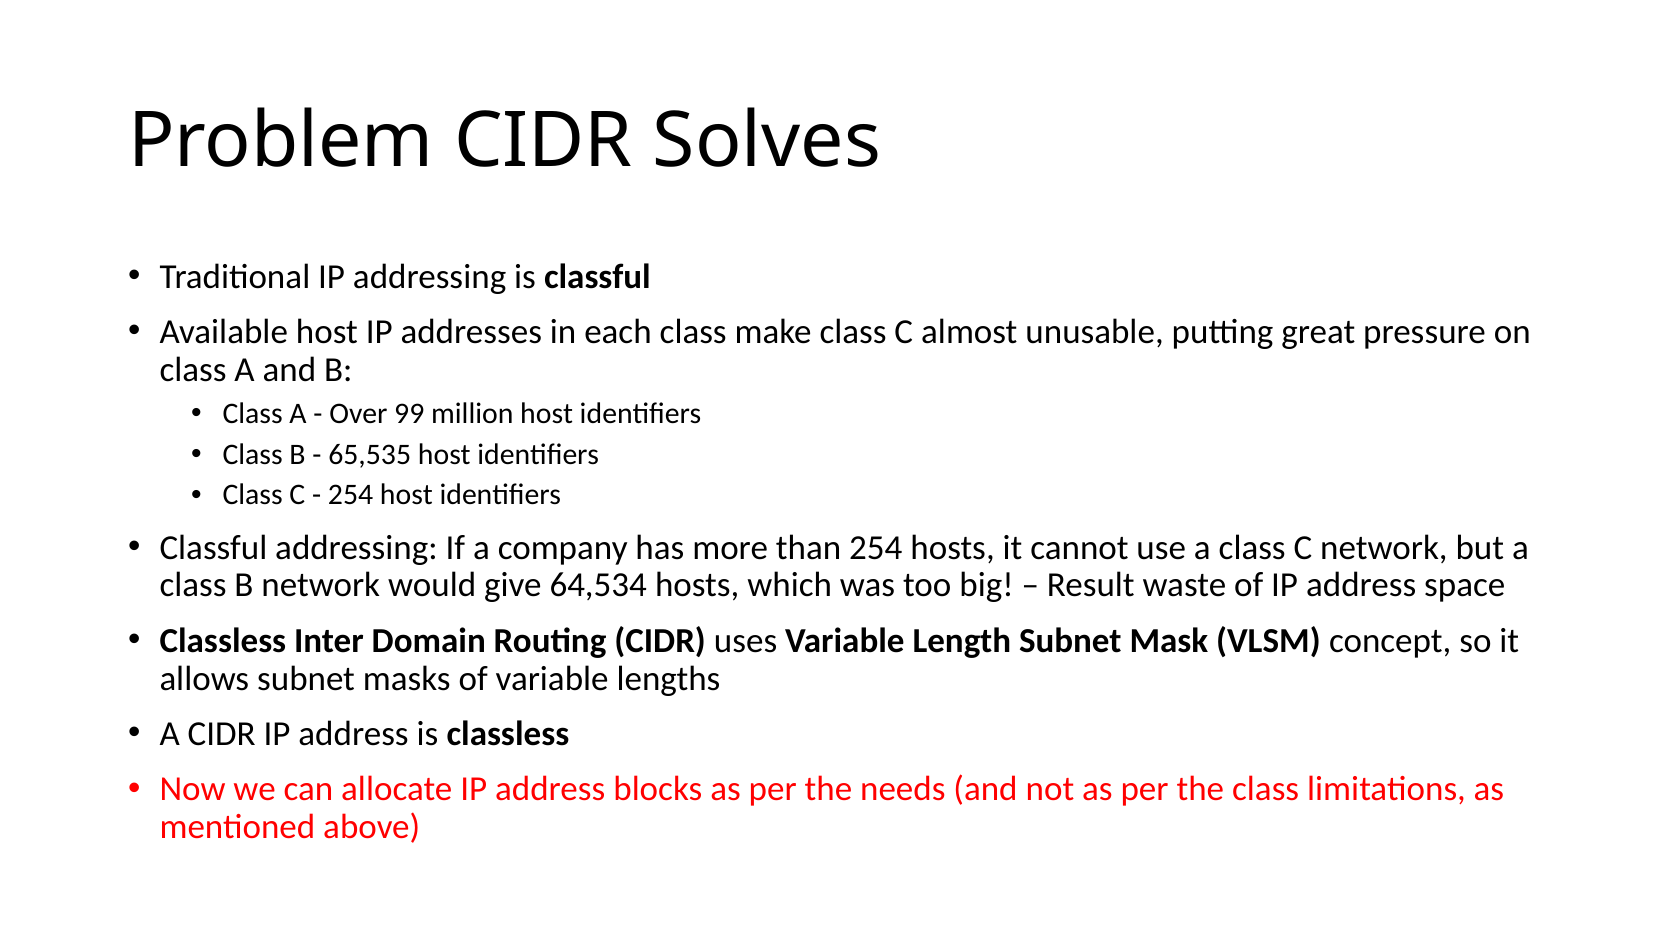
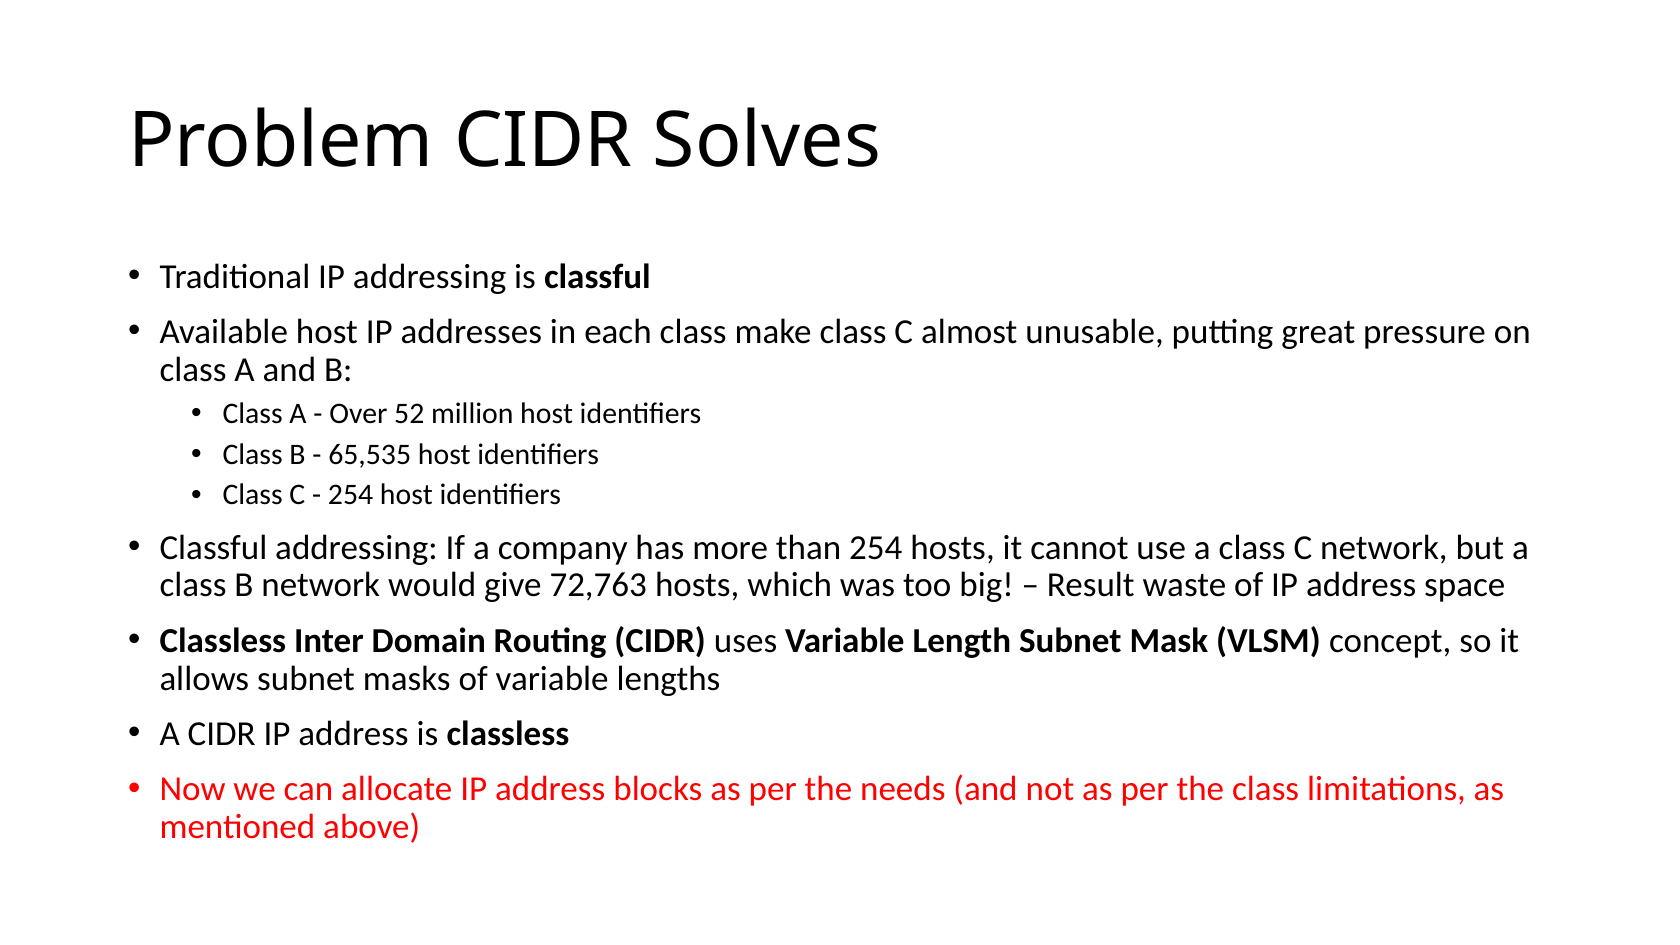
99: 99 -> 52 (409, 413)
64,534: 64,534 -> 72,763 (598, 585)
